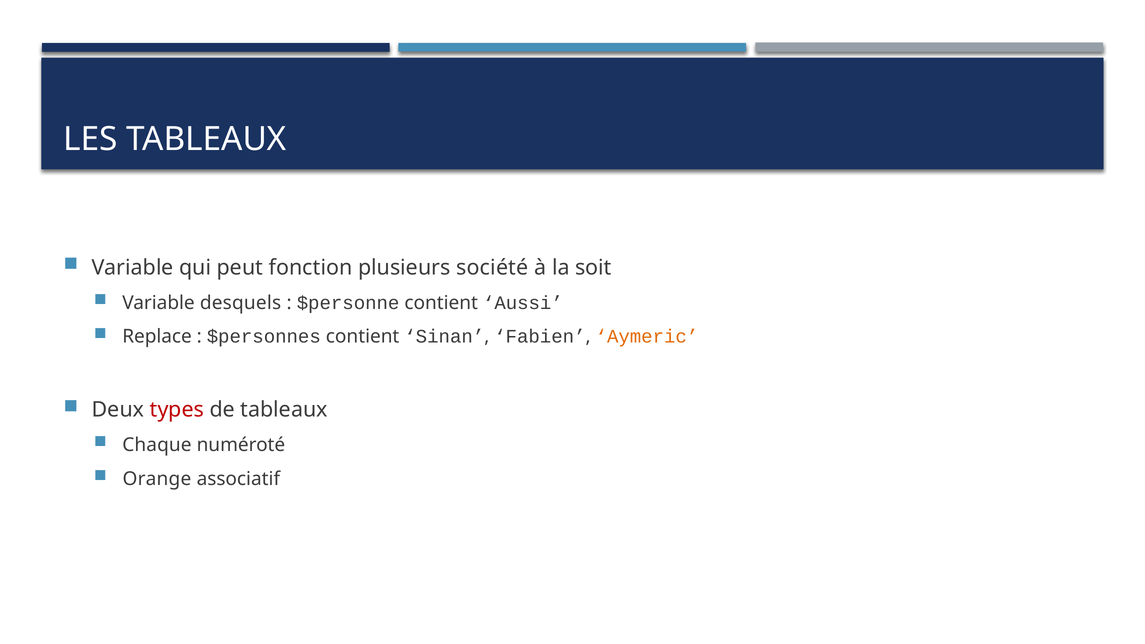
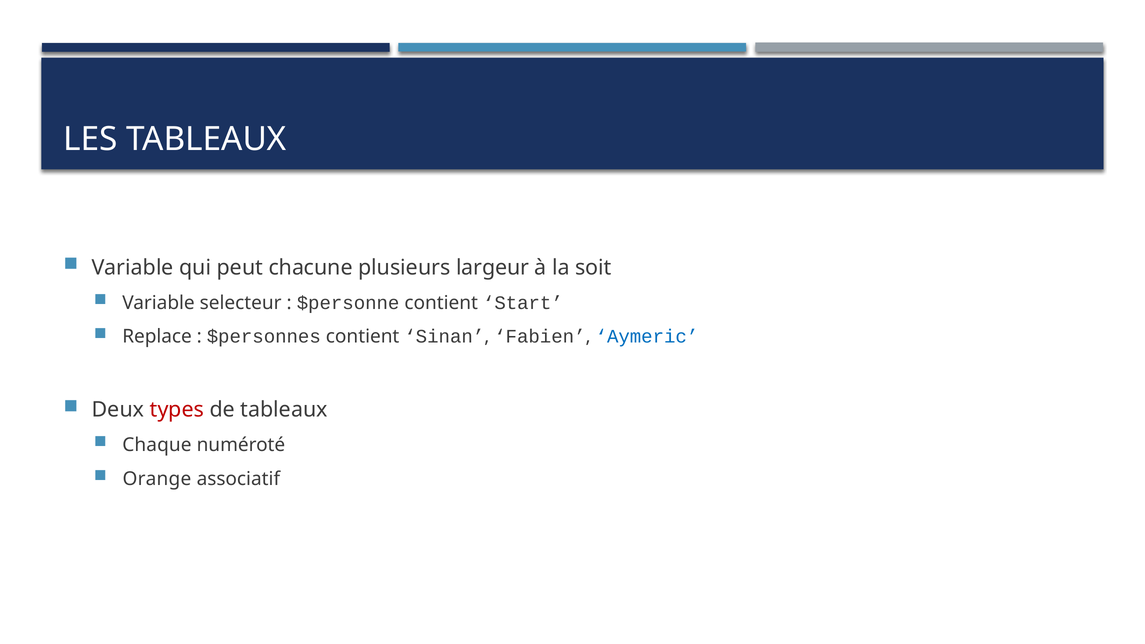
fonction: fonction -> chacune (311, 268)
société: société -> largeur (493, 268)
desquels: desquels -> selecteur (241, 303)
Aussi: Aussi -> Start (523, 303)
Aymeric colour: orange -> blue (647, 337)
